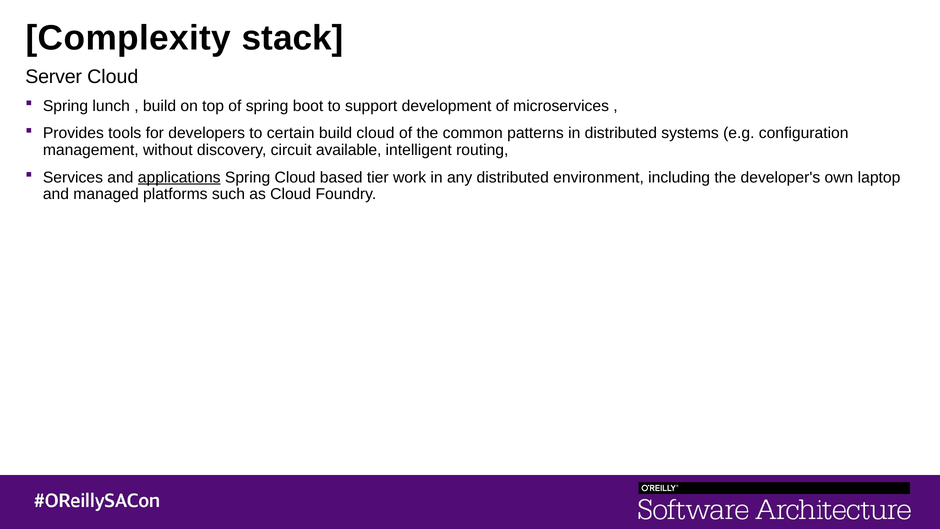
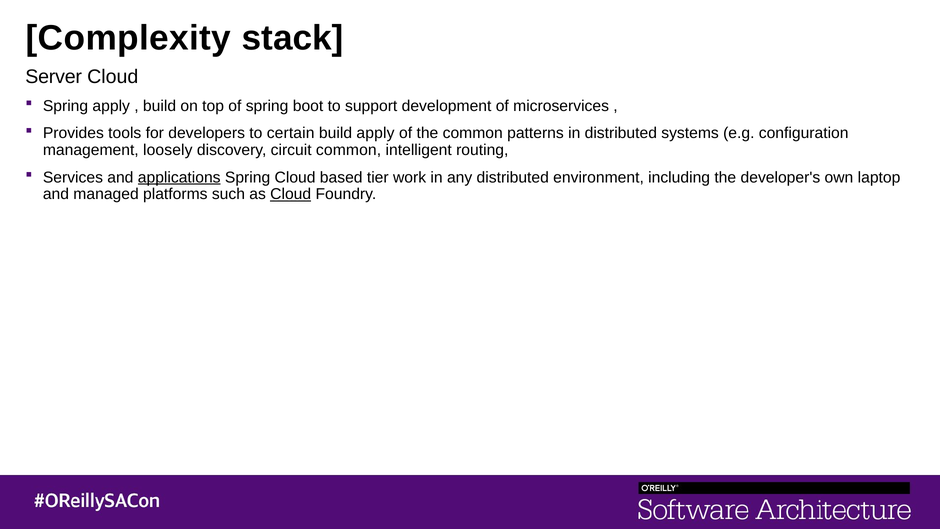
Spring lunch: lunch -> apply (111, 106)
build cloud: cloud -> apply (376, 133)
without: without -> loosely (168, 150)
circuit available: available -> common (349, 150)
Cloud underline: none -> present (291, 194)
